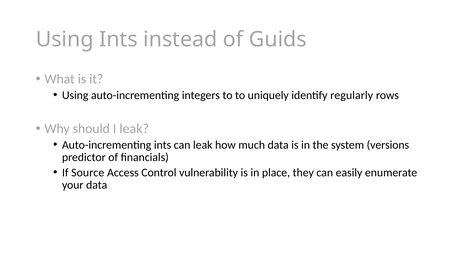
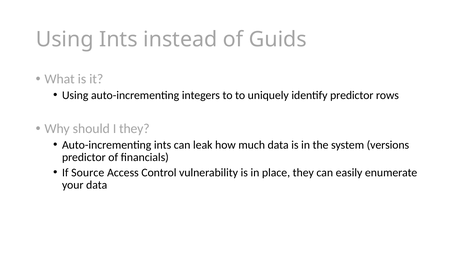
identify regularly: regularly -> predictor (352, 95)
I leak: leak -> they (134, 129)
